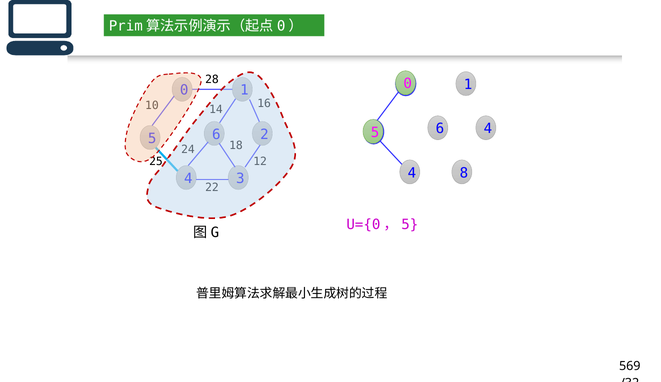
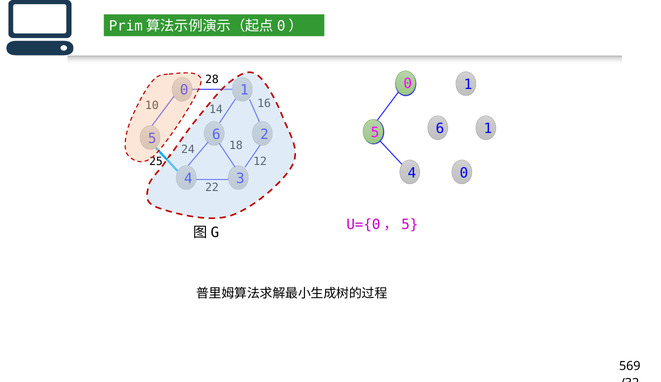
6 4: 4 -> 1 (488, 129)
4 8: 8 -> 0 (464, 173)
